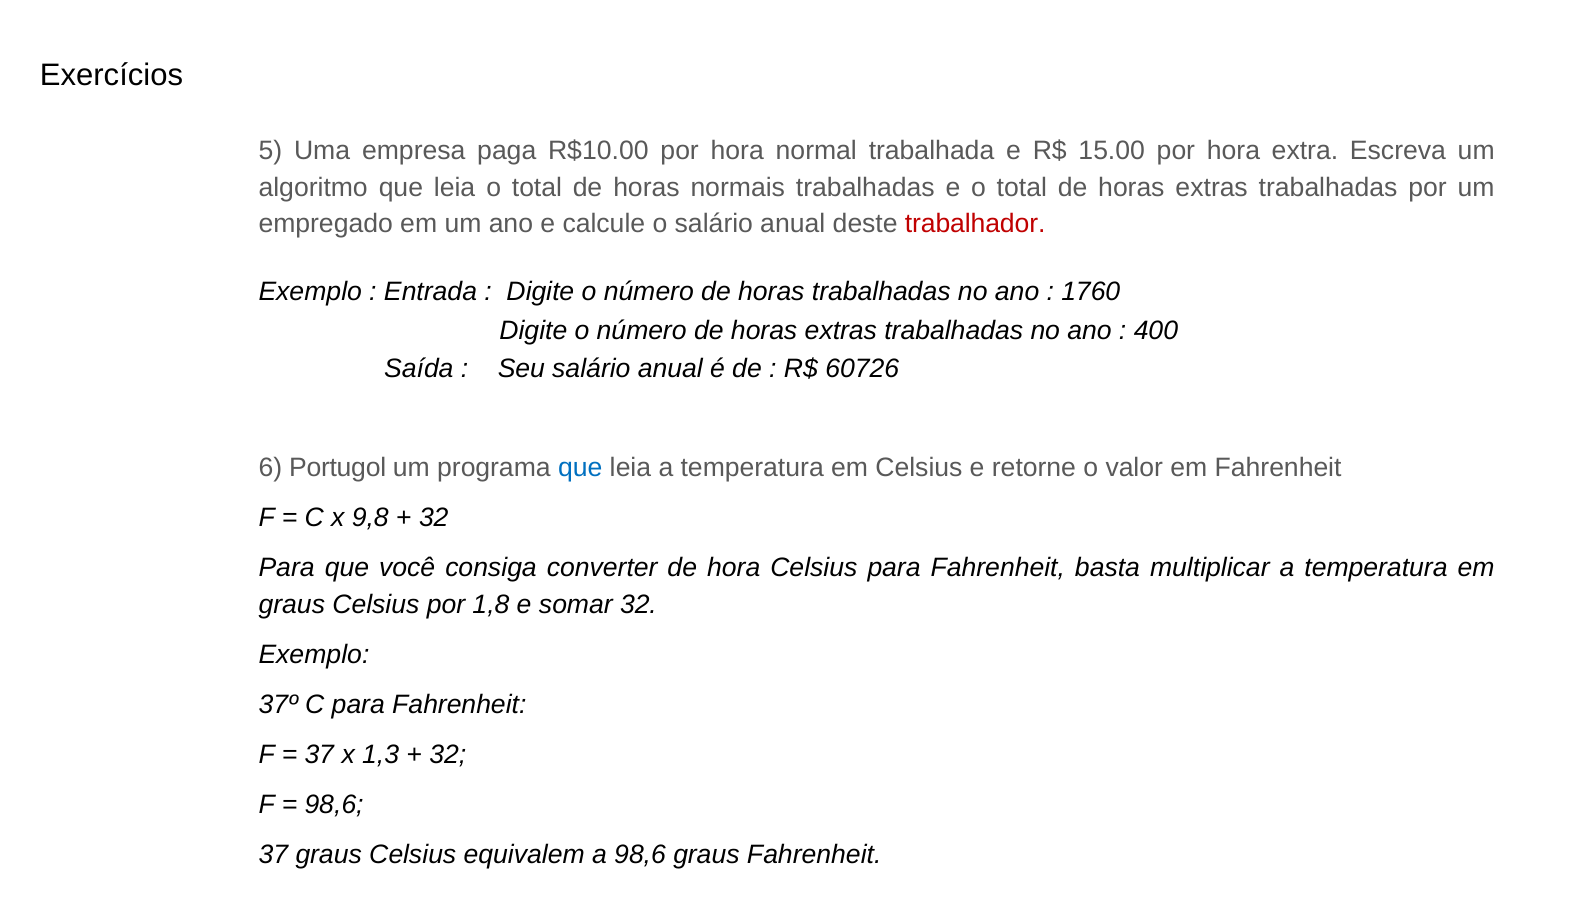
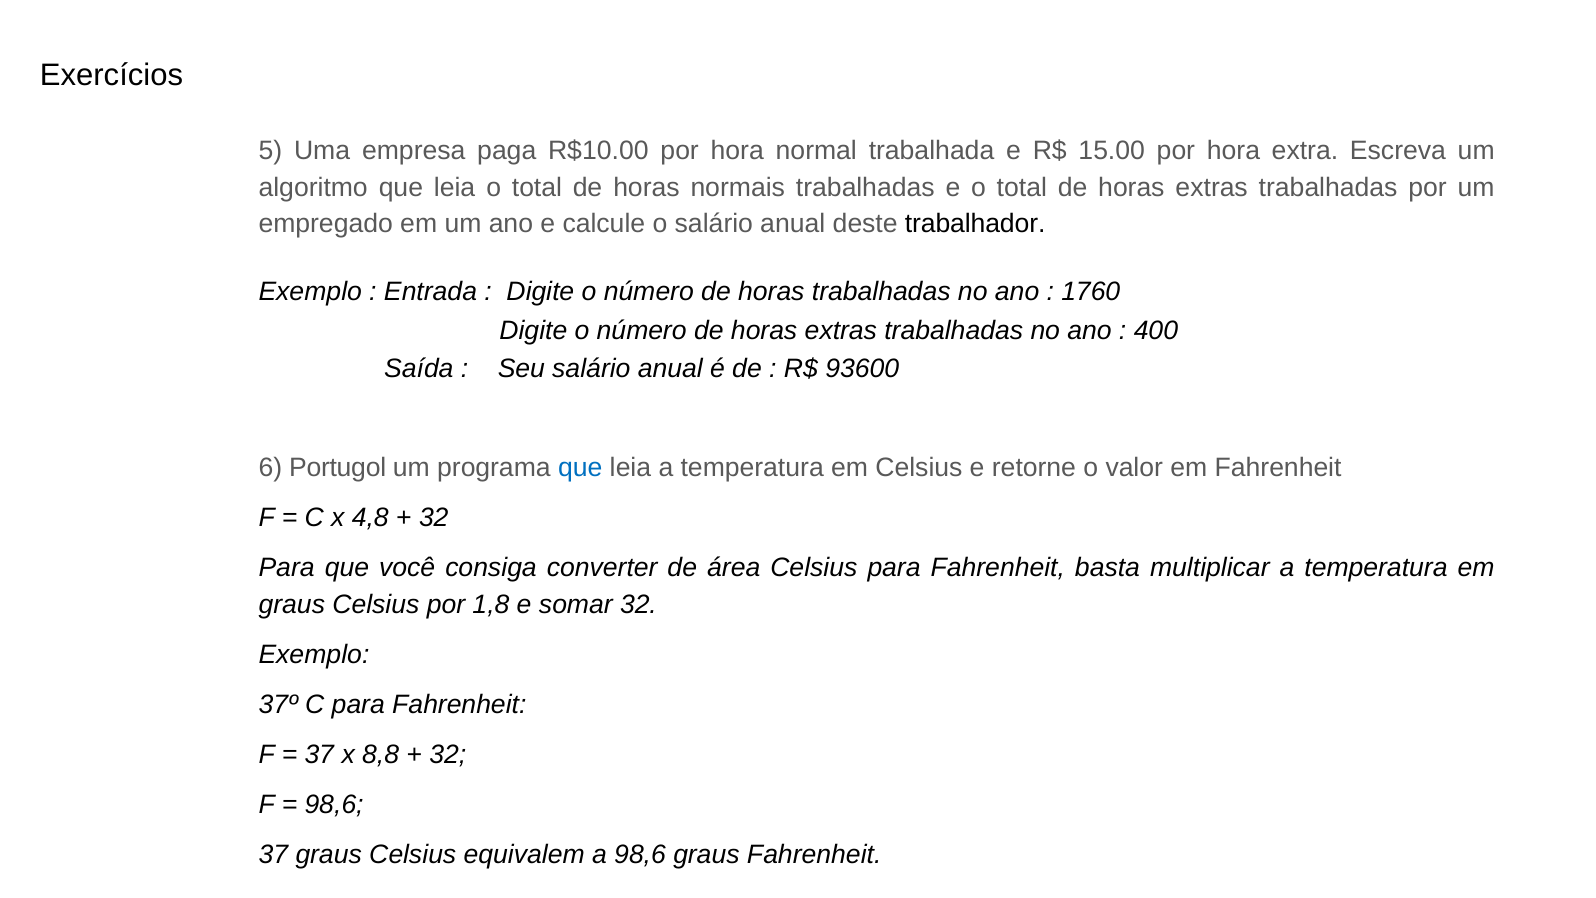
trabalhador colour: red -> black (975, 224)
60726: 60726 -> 93600 (862, 368)
9,8: 9,8 -> 4,8 (370, 518)
de hora: hora -> área (734, 568)
1,3: 1,3 -> 8,8 (381, 754)
